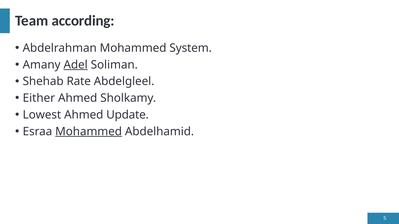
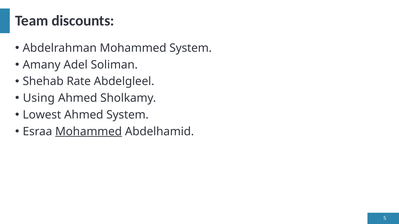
according: according -> discounts (83, 21)
Adel underline: present -> none (76, 65)
Either: Either -> Using (39, 98)
Ahmed Update: Update -> System (128, 115)
